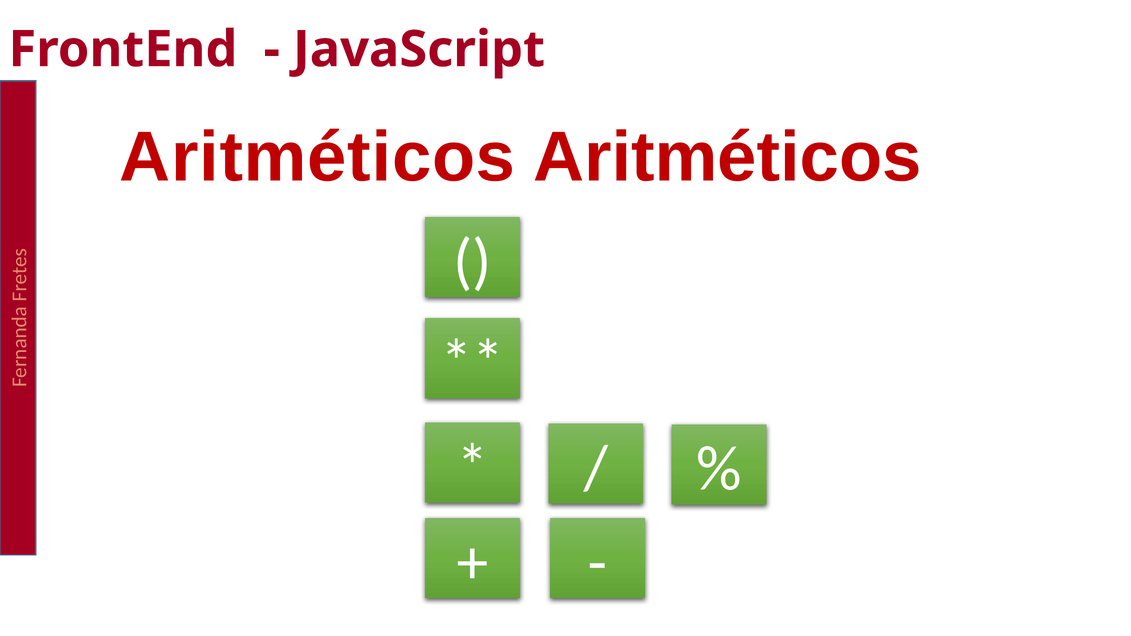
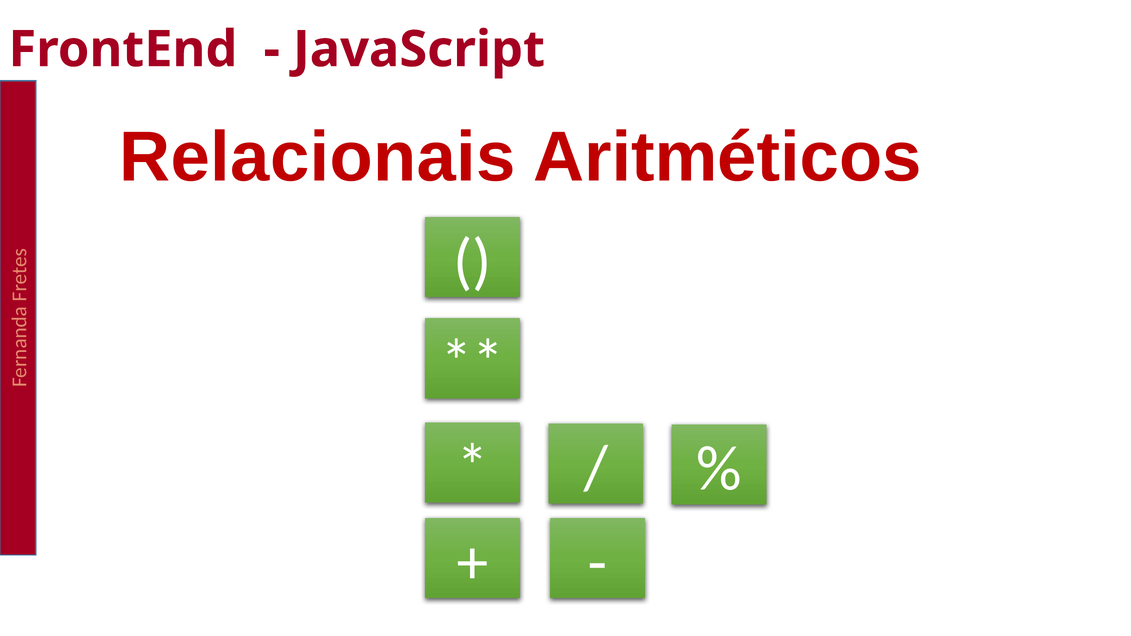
Aritméticos: Aritméticos -> Relacionais (317, 157)
